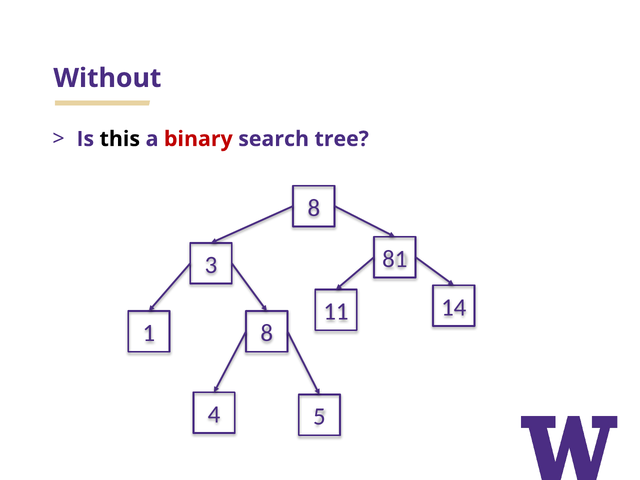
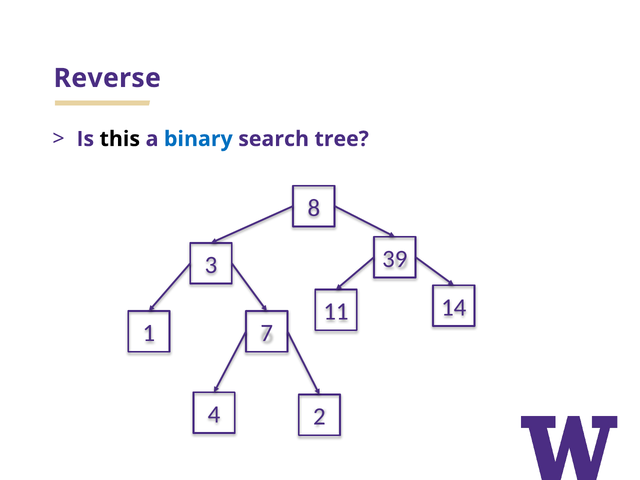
Without: Without -> Reverse (107, 78)
binary colour: red -> blue (198, 139)
81: 81 -> 39 (395, 259)
1 8: 8 -> 7 (267, 333)
5: 5 -> 2 (319, 417)
